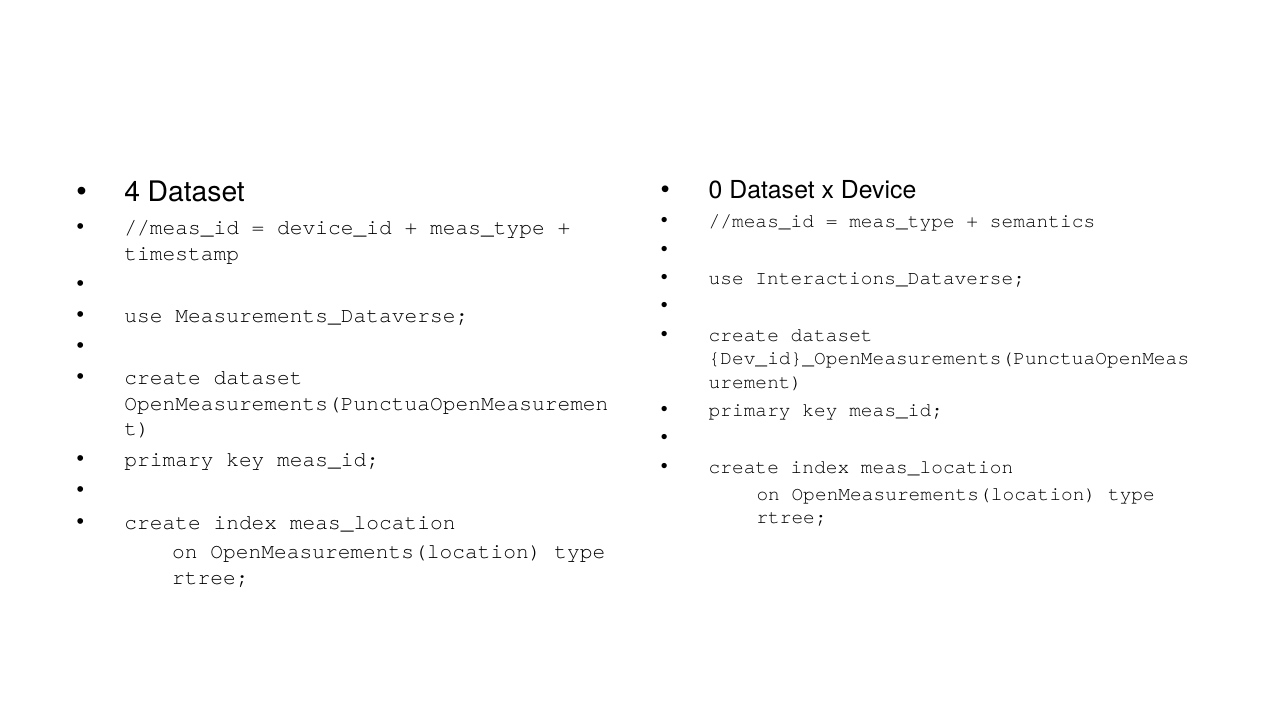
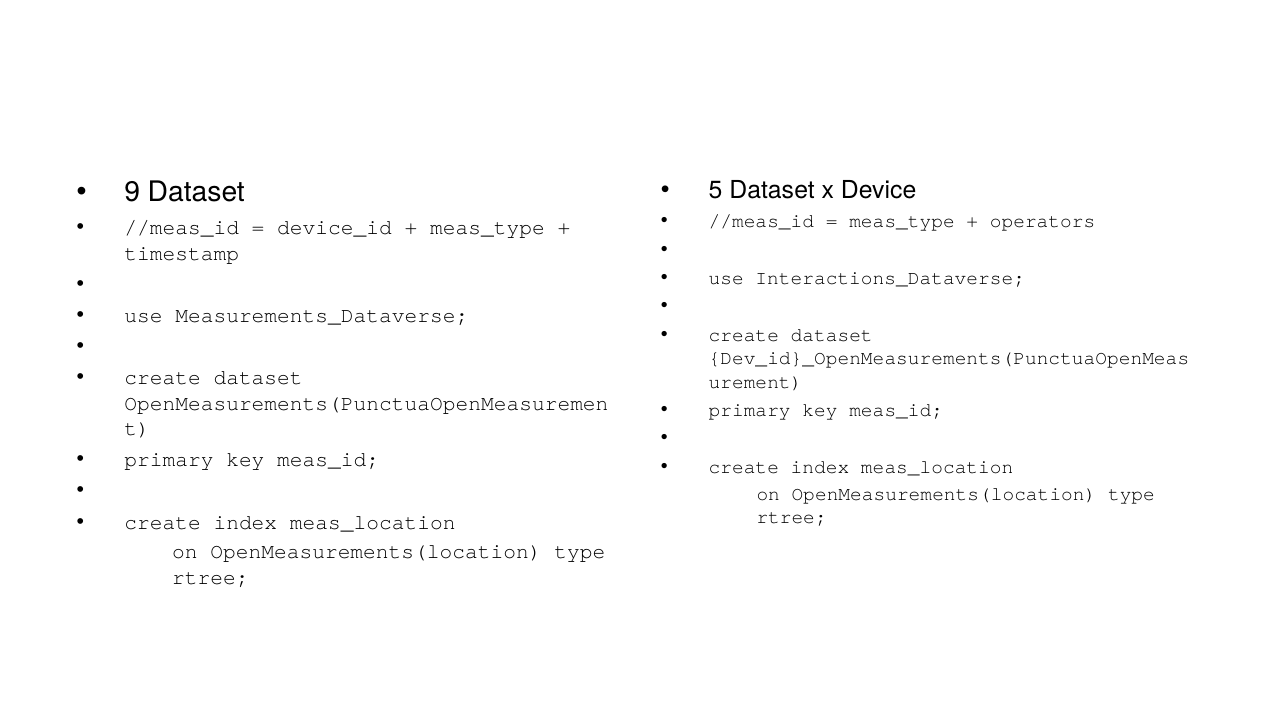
0: 0 -> 5 (716, 190)
4: 4 -> 9 (132, 193)
semantics: semantics -> operators (1043, 222)
